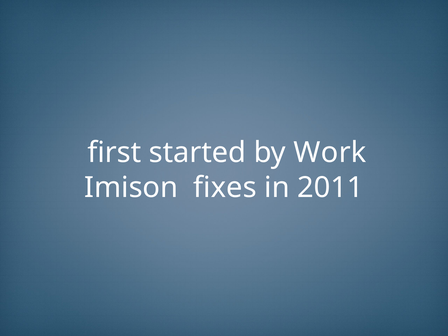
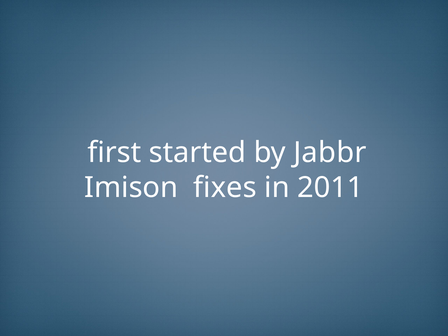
Work: Work -> Jabbr (330, 153)
